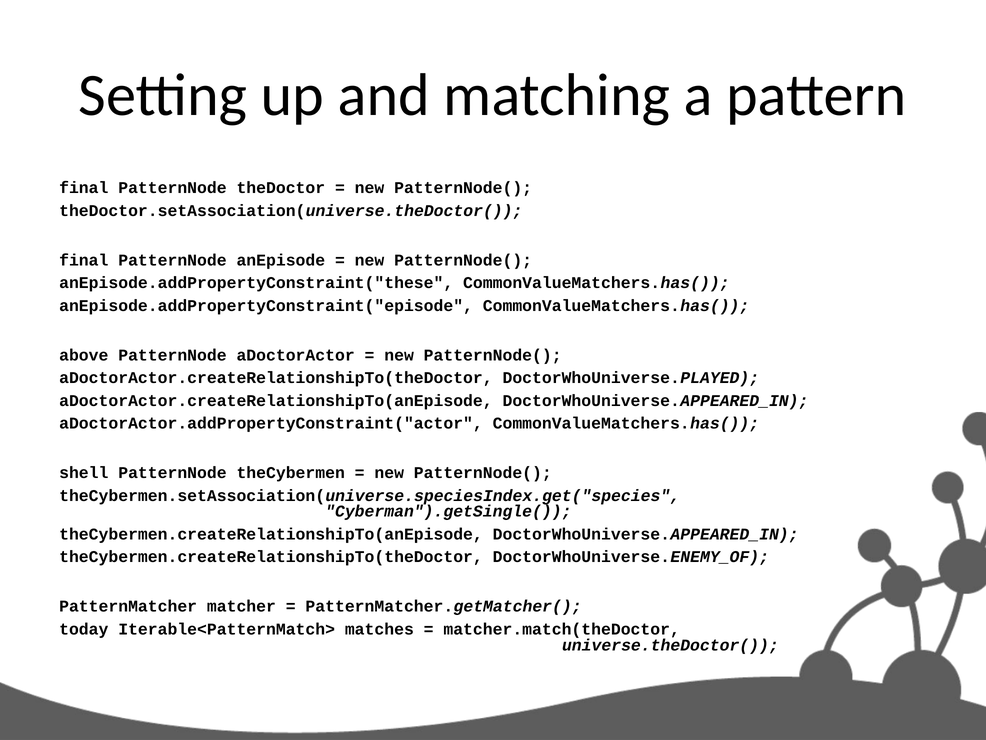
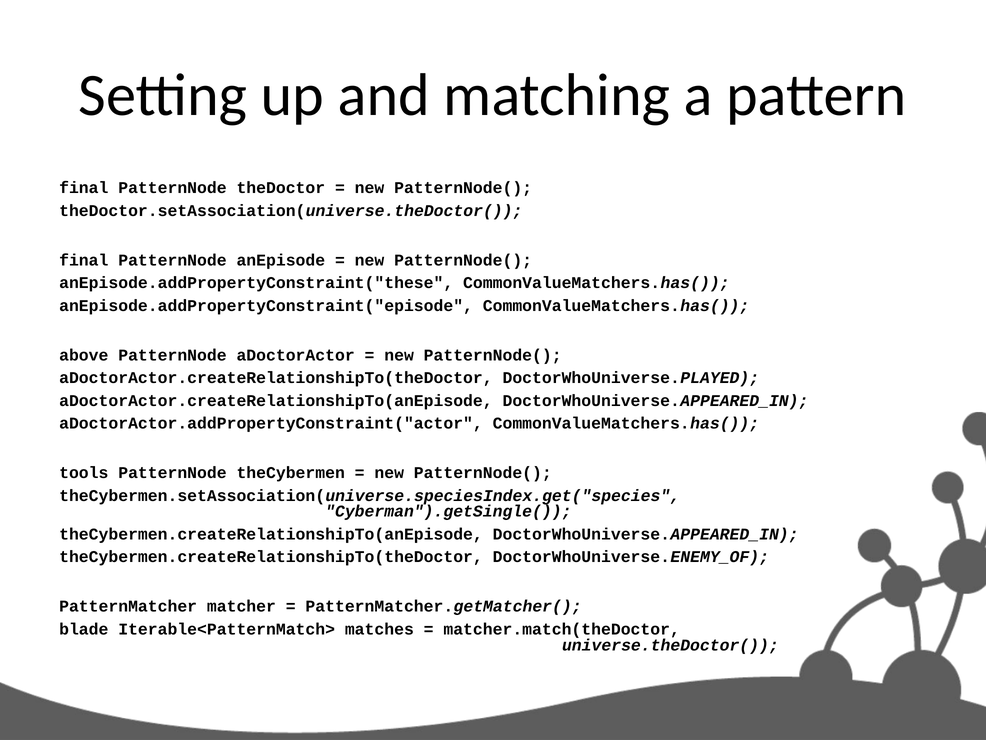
shell: shell -> tools (84, 473)
today: today -> blade (84, 629)
